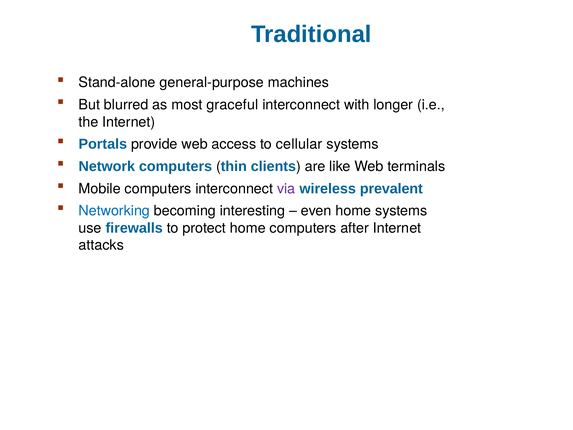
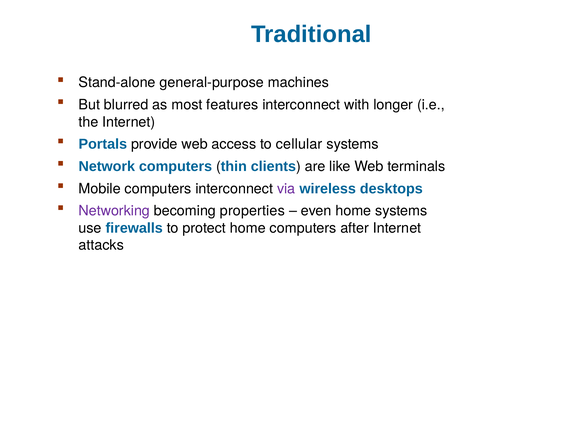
graceful: graceful -> features (232, 105)
prevalent: prevalent -> desktops (391, 189)
Networking colour: blue -> purple (114, 211)
interesting: interesting -> properties (252, 211)
